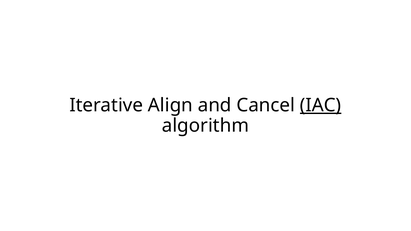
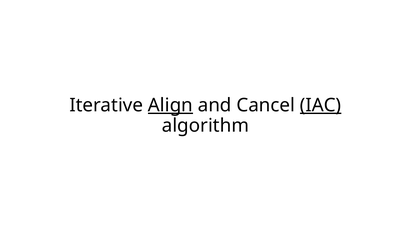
Align underline: none -> present (170, 105)
